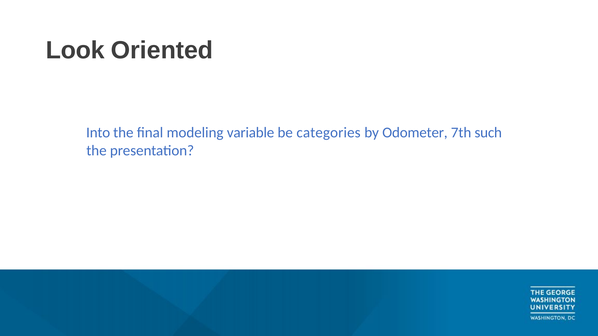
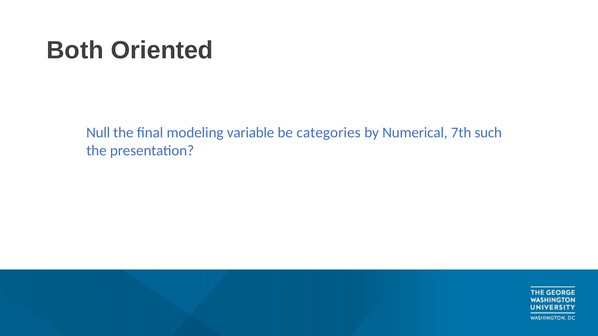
Look: Look -> Both (75, 50)
Into: Into -> Null (98, 133)
Odometer: Odometer -> Numerical (415, 133)
